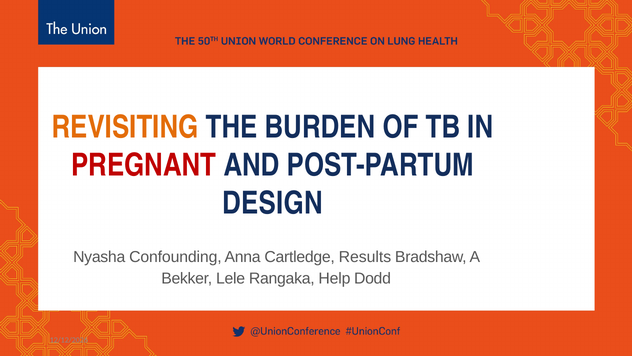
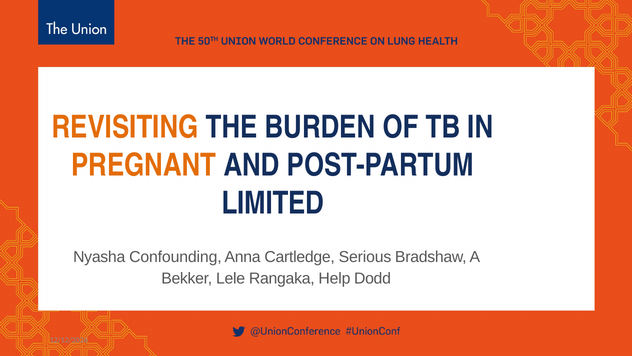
PREGNANT colour: red -> orange (144, 165)
DESIGN: DESIGN -> LIMITED (273, 203)
Results: Results -> Serious (365, 257)
